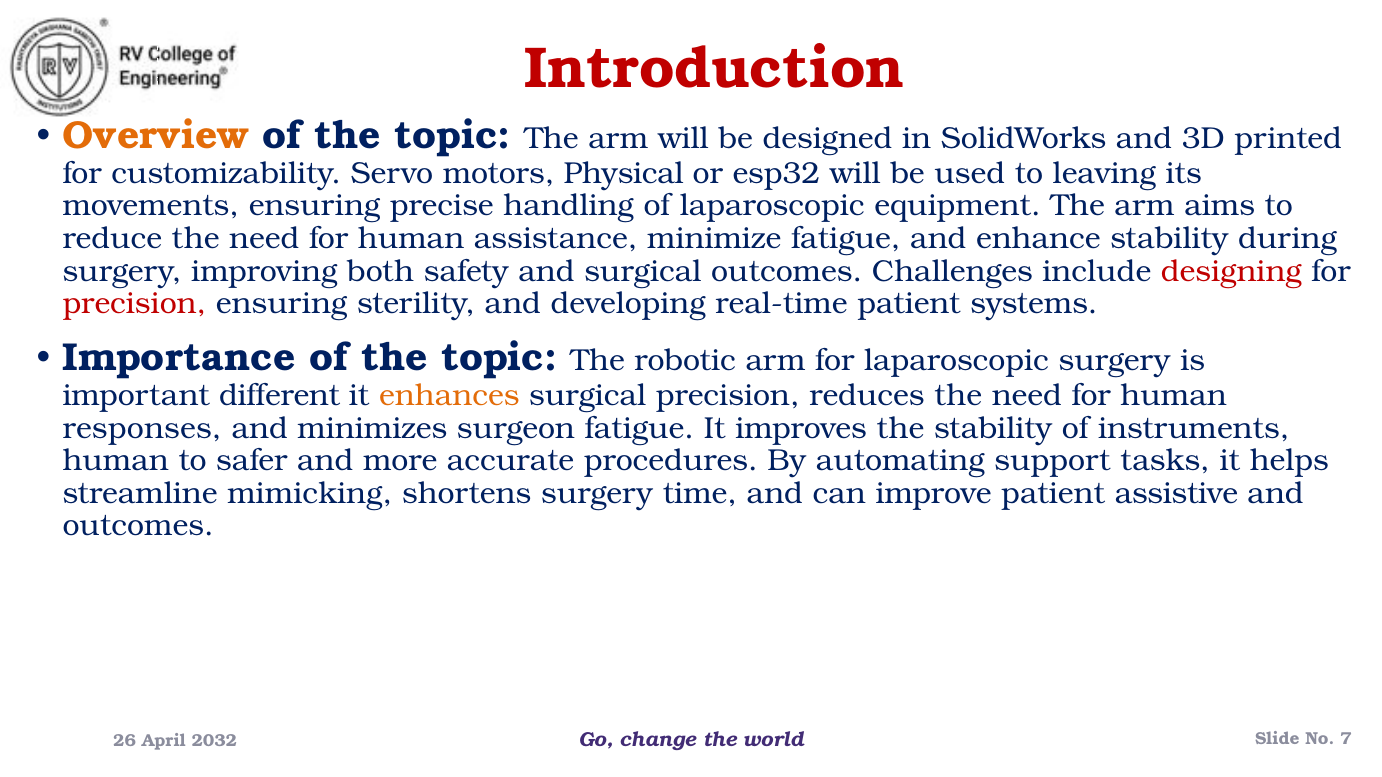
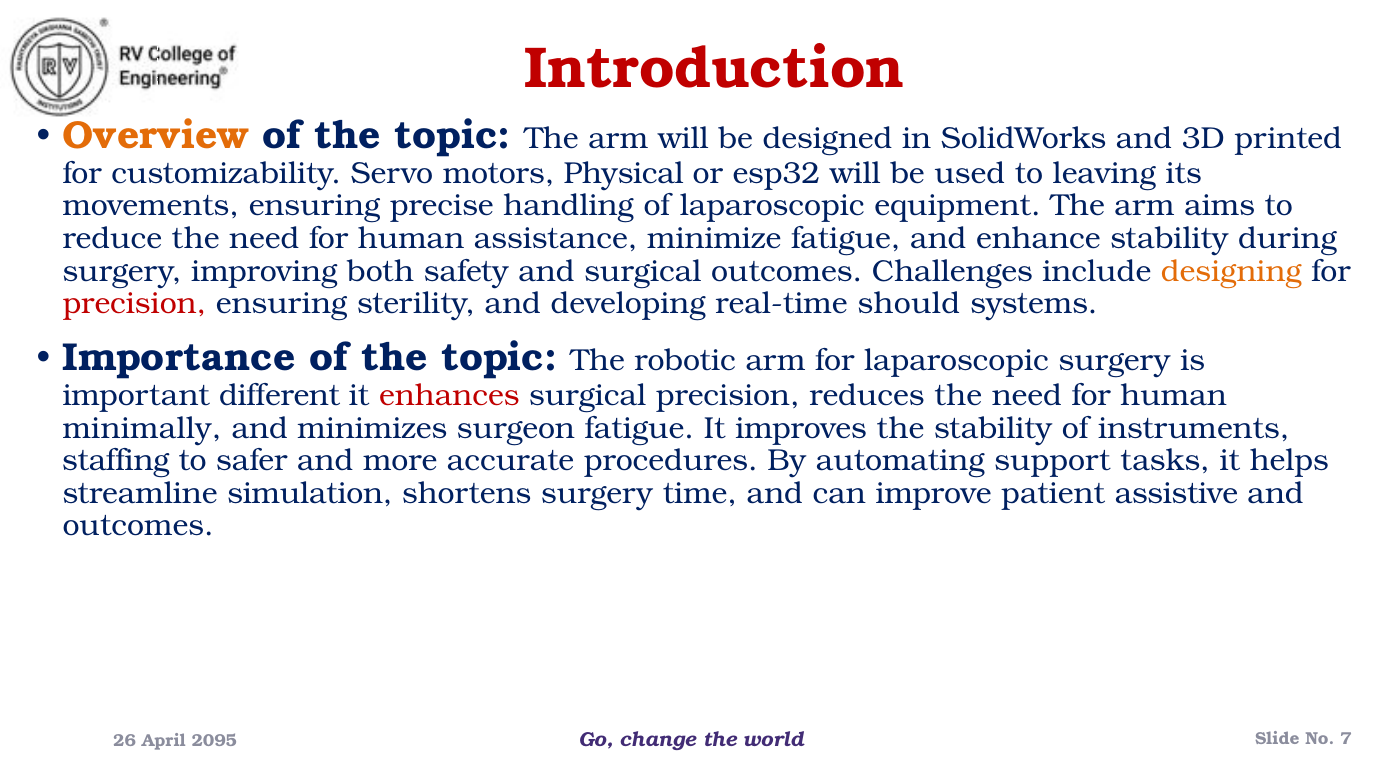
designing colour: red -> orange (1231, 271)
real-time patient: patient -> should (909, 304)
enhances colour: orange -> red (449, 396)
responses: responses -> minimally (142, 428)
human: human -> staffing (116, 461)
mimicking: mimicking -> simulation (310, 494)
2032: 2032 -> 2095 (214, 741)
